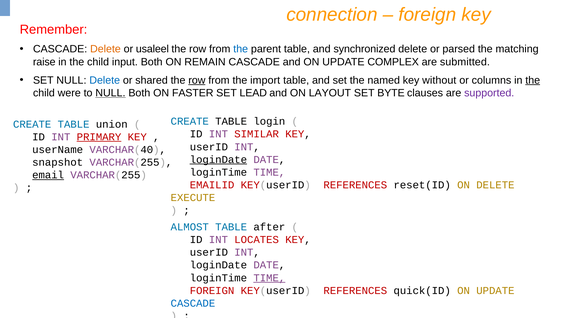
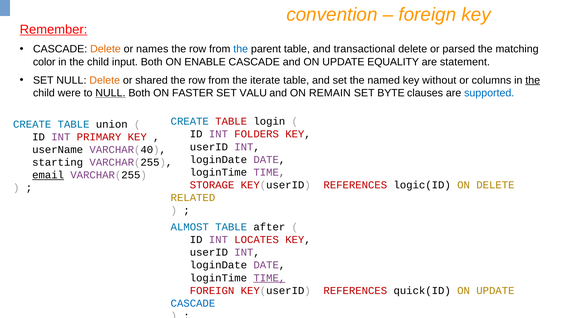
connection: connection -> convention (332, 15)
Remember underline: none -> present (54, 30)
usaleel: usaleel -> names (152, 49)
synchronized: synchronized -> transactional (364, 49)
raise: raise -> color (44, 62)
REMAIN: REMAIN -> ENABLE (205, 62)
COMPLEX: COMPLEX -> EQUALITY (393, 62)
submitted: submitted -> statement (465, 62)
Delete colour: blue -> orange (105, 80)
row underline: present -> none (197, 80)
import: import -> iterate (265, 80)
LEAD: LEAD -> VALU (253, 93)
LAYOUT: LAYOUT -> REMAIN (330, 93)
supported colour: purple -> blue (489, 93)
TABLE colour: black -> red (231, 122)
SIMILAR: SIMILAR -> FOLDERS (257, 134)
PRIMARY underline: present -> none (99, 137)
loginDate underline: present -> none (218, 160)
snapshot: snapshot -> starting (58, 163)
EMAILID: EMAILID -> STORAGE (212, 185)
reset(ID: reset(ID -> logic(ID (422, 185)
EXECUTE: EXECUTE -> RELATED (193, 198)
